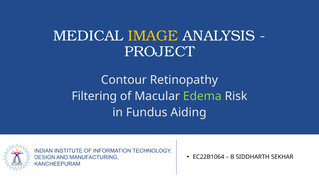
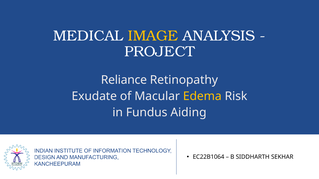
Contour: Contour -> Reliance (124, 80)
Filtering: Filtering -> Exudate (94, 96)
Edema colour: light green -> yellow (202, 96)
